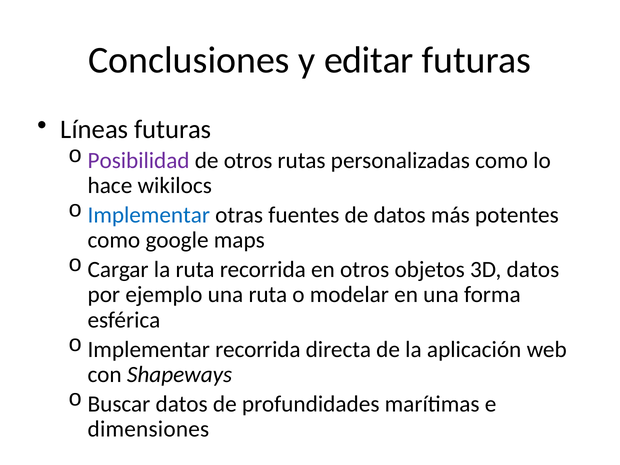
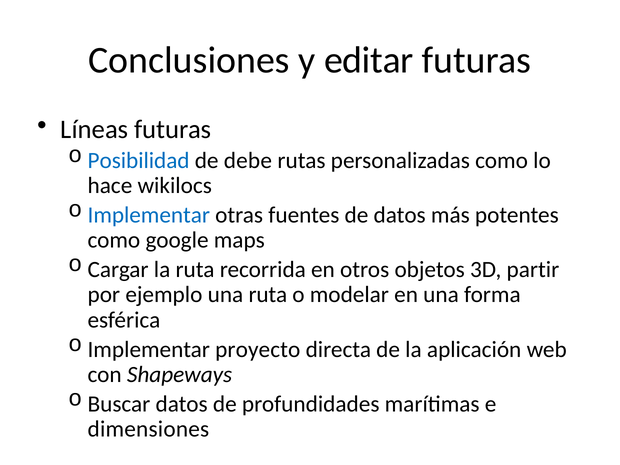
Posibilidad colour: purple -> blue (139, 160)
de otros: otros -> debe (248, 160)
3D datos: datos -> partir (533, 270)
Implementar recorrida: recorrida -> proyecto (258, 349)
